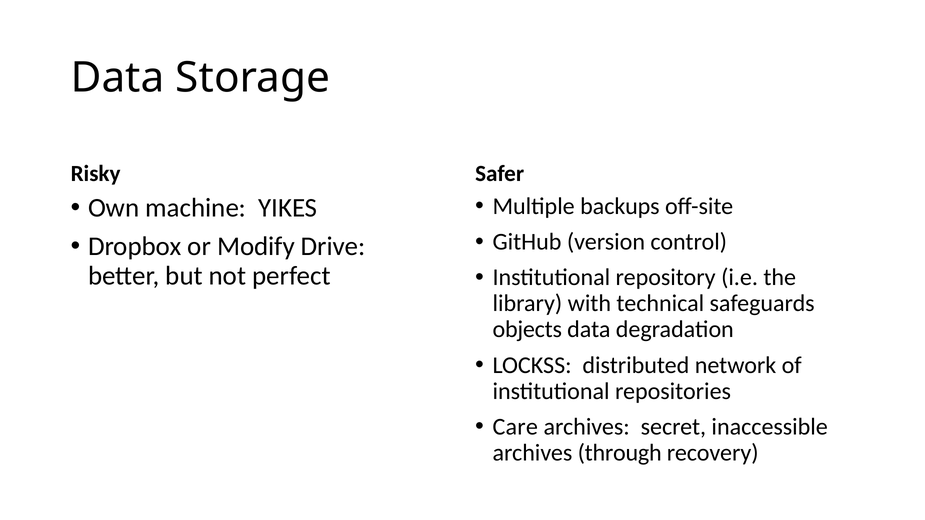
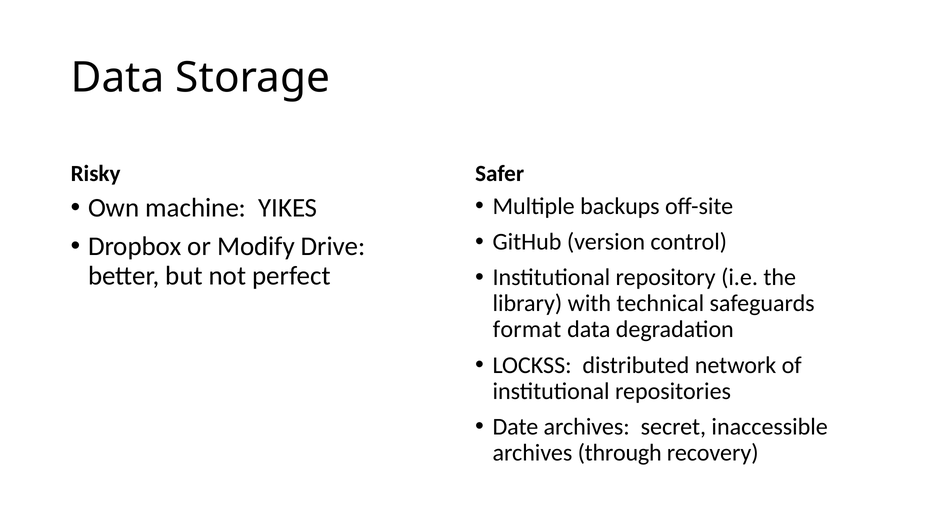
objects: objects -> format (527, 330)
Care: Care -> Date (515, 427)
